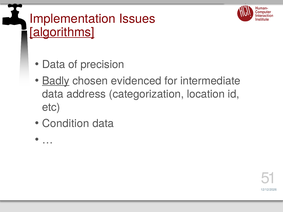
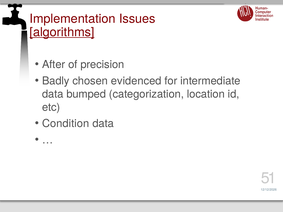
Data: Data -> After (54, 65)
Badly underline: present -> none (56, 81)
address: address -> bumped (86, 94)
